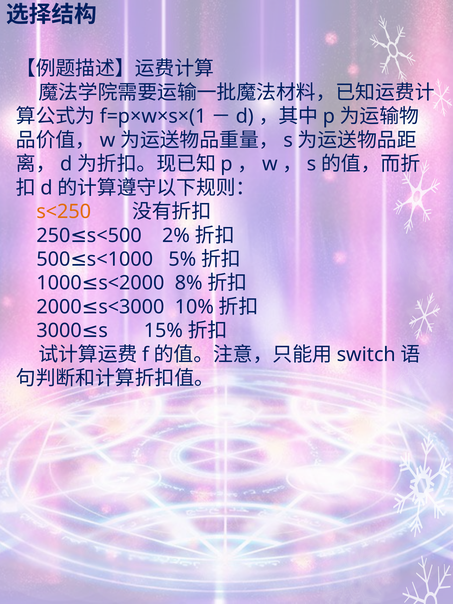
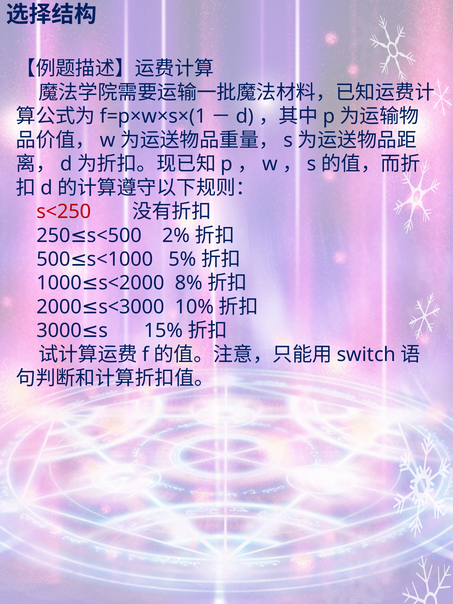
s<250 colour: orange -> red (64, 212)
